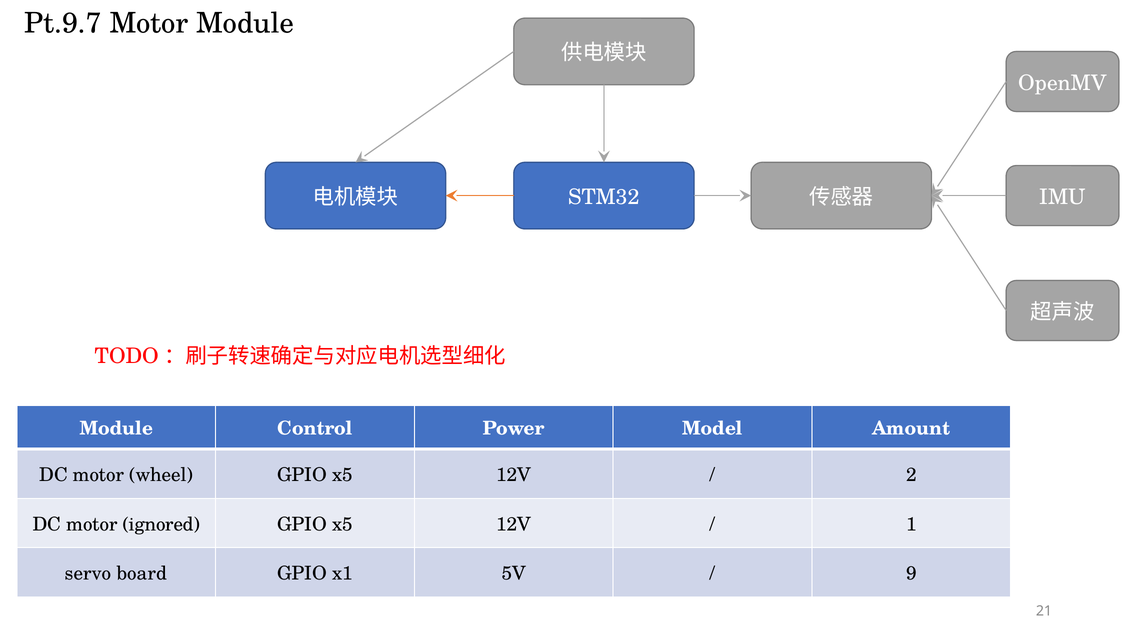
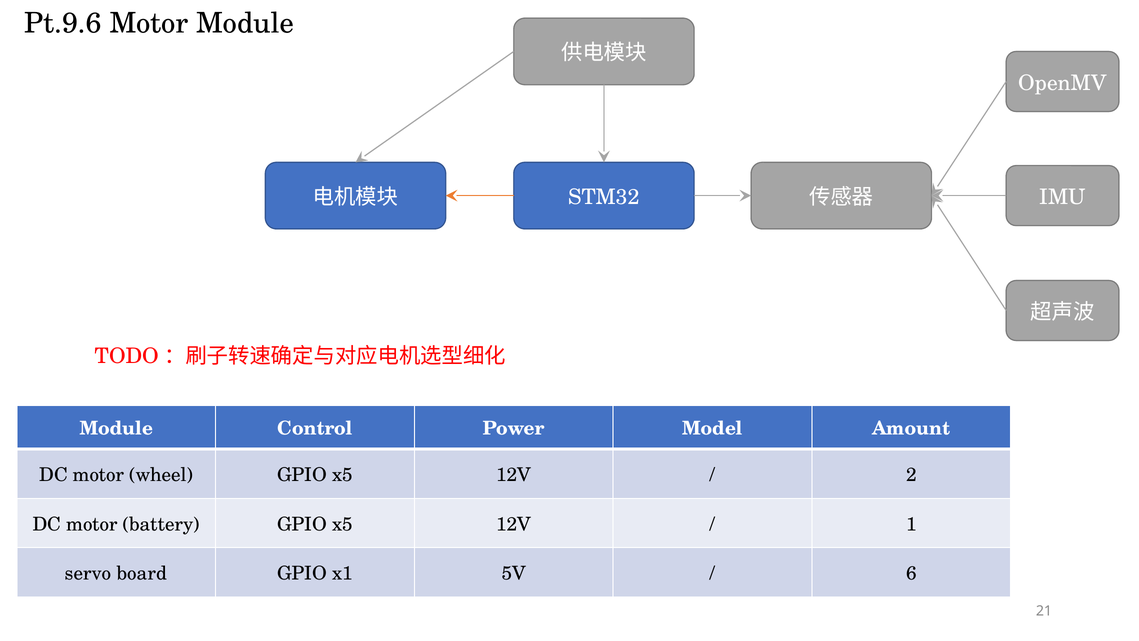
Pt.9.7: Pt.9.7 -> Pt.9.6 (63, 23)
ignored: ignored -> battery (161, 524)
9: 9 -> 6 (911, 573)
